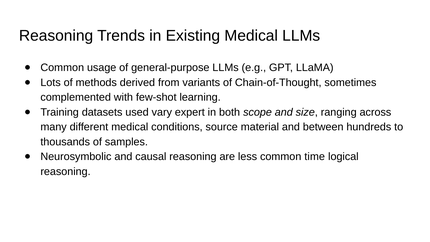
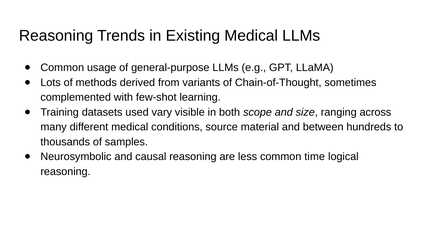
expert: expert -> visible (190, 112)
